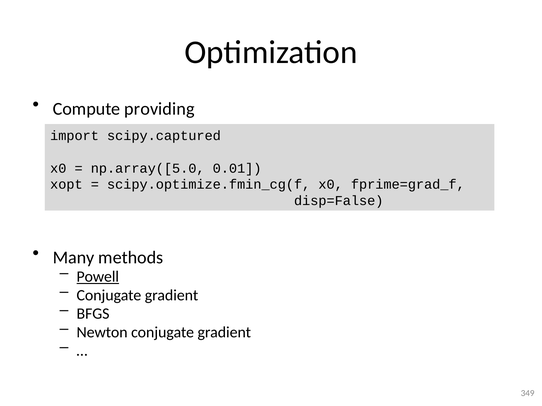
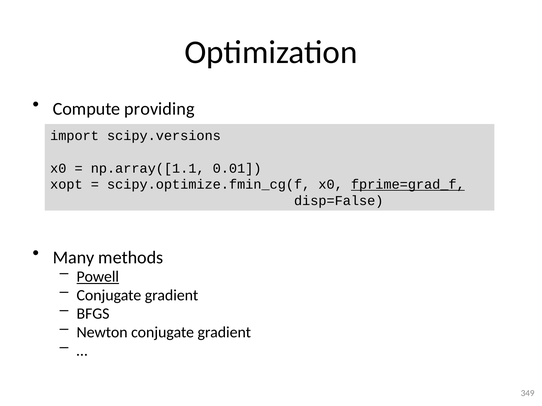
scipy.captured: scipy.captured -> scipy.versions (164, 136)
np.array([5.0: np.array([5.0 -> np.array([1.1 (148, 168)
fprime=grad_f underline: none -> present (408, 185)
